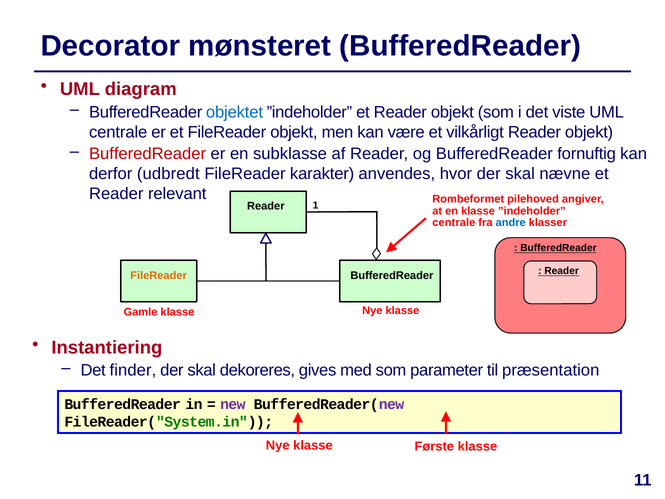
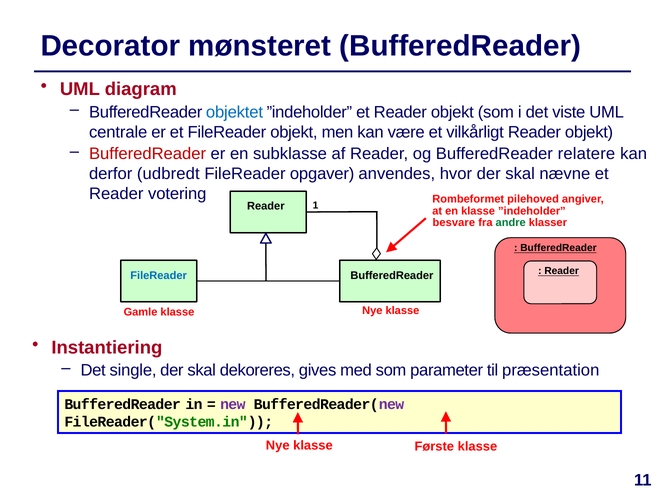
fornuftig: fornuftig -> relatere (586, 154)
karakter: karakter -> opgaver (322, 174)
relevant: relevant -> votering (177, 194)
centrale: centrale -> besvare (454, 223)
andre colour: blue -> green (511, 223)
FileReader colour: orange -> blue (159, 276)
finder: finder -> single (133, 370)
